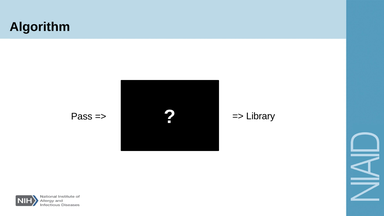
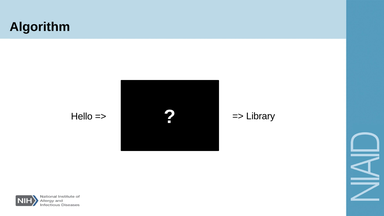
Pass: Pass -> Hello (82, 116)
